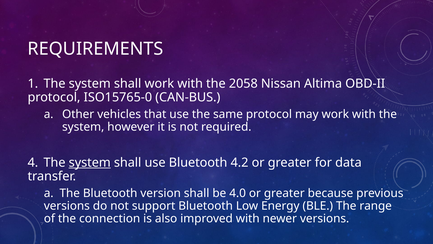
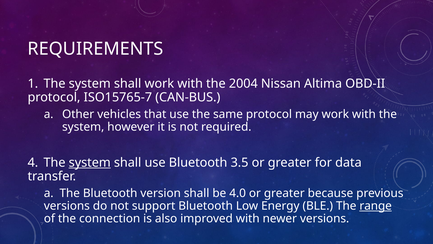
2058: 2058 -> 2004 (243, 83)
ISO15765-0: ISO15765-0 -> ISO15765-7 (118, 97)
4.2: 4.2 -> 3.5 (239, 162)
range underline: none -> present (376, 206)
